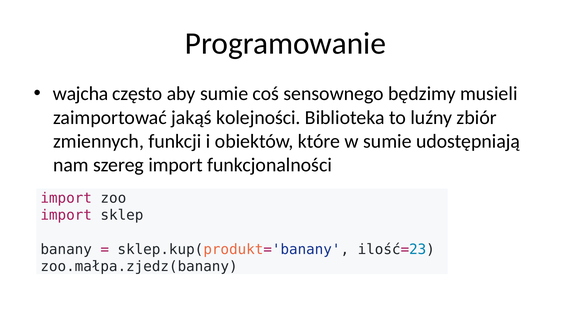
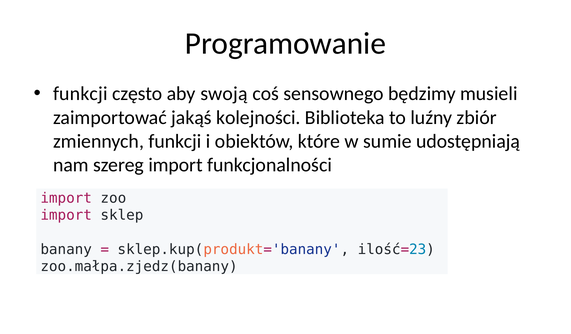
wajcha: wajcha -> funkcji (80, 94)
aby sumie: sumie -> swoją (224, 94)
